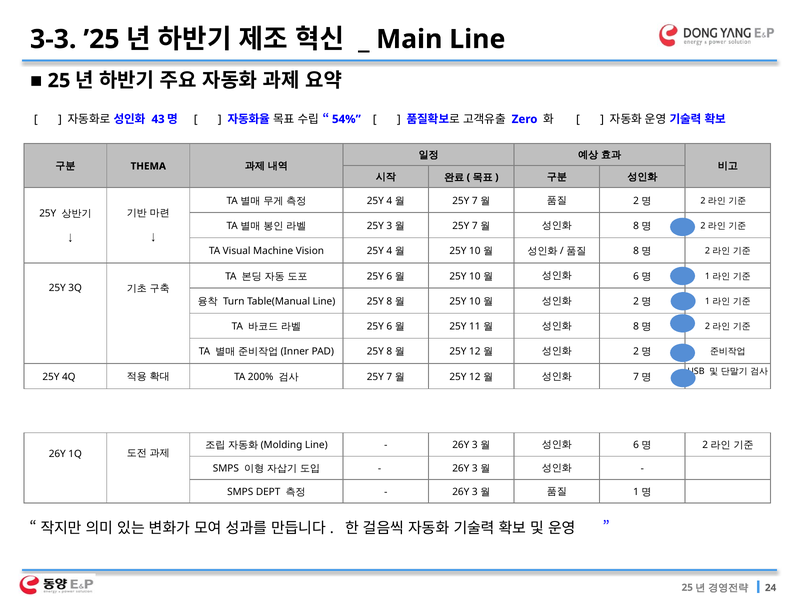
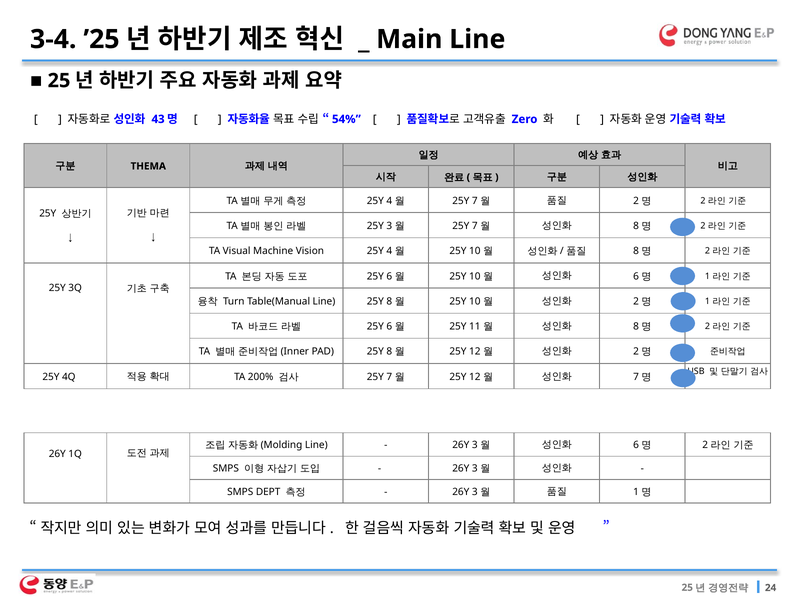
3-3: 3-3 -> 3-4 (53, 39)
